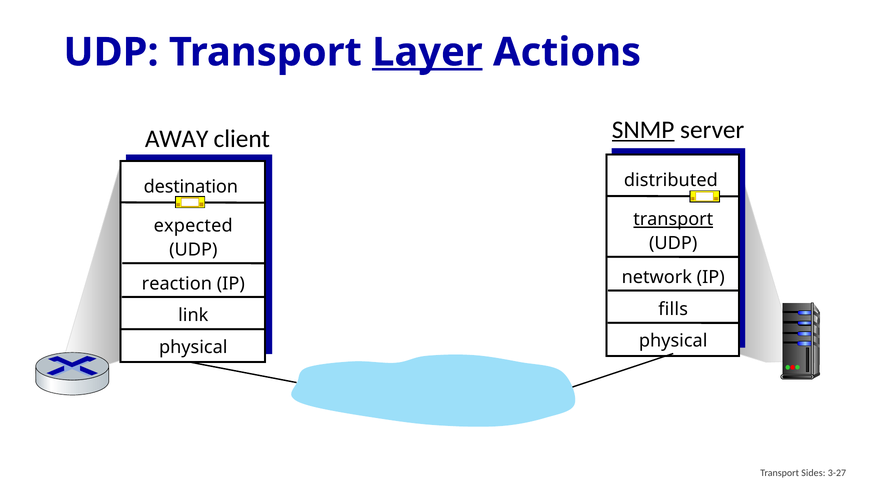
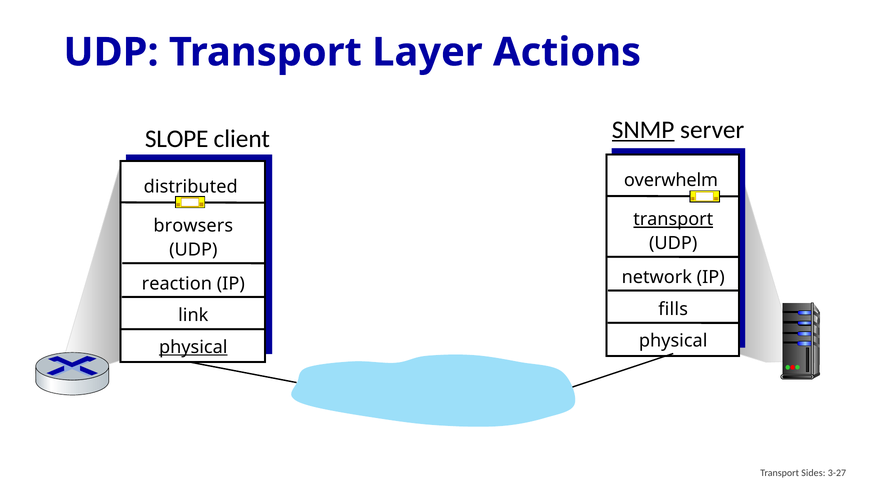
Layer underline: present -> none (427, 52)
AWAY: AWAY -> SLOPE (177, 139)
distributed: distributed -> overwhelm (671, 180)
destination: destination -> distributed (191, 187)
expected: expected -> browsers (193, 226)
physical underline: none -> present (193, 347)
